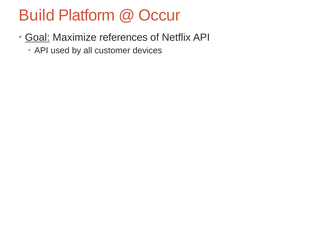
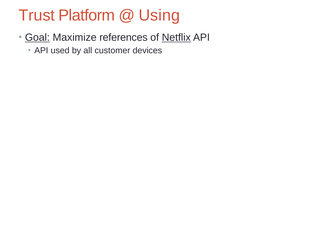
Build: Build -> Trust (37, 15)
Occur: Occur -> Using (159, 15)
Netflix underline: none -> present (176, 38)
